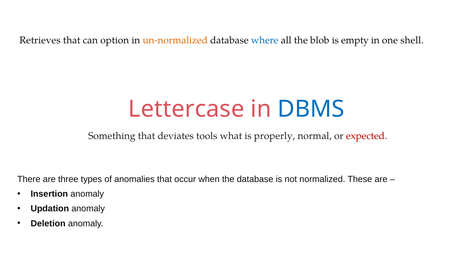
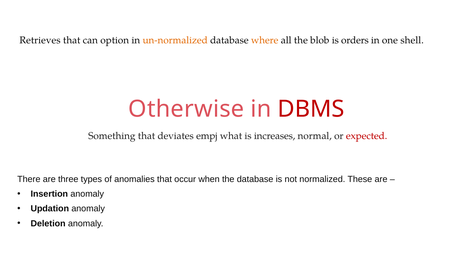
where colour: blue -> orange (265, 40)
empty: empty -> orders (355, 40)
Lettercase: Lettercase -> Otherwise (186, 109)
DBMS colour: blue -> red (311, 109)
tools: tools -> empj (207, 136)
properly: properly -> increases (275, 136)
